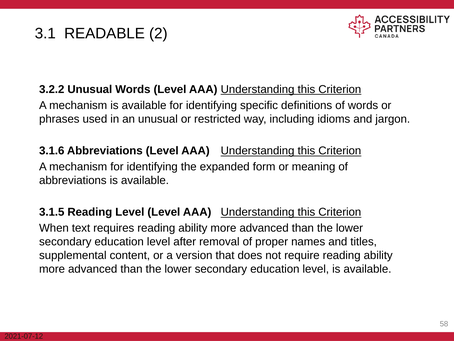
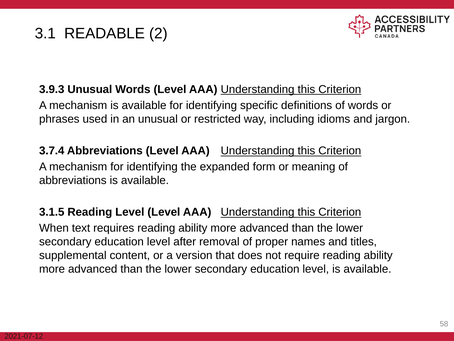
3.2.2: 3.2.2 -> 3.9.3 (52, 89)
3.1.6: 3.1.6 -> 3.7.4 (52, 151)
